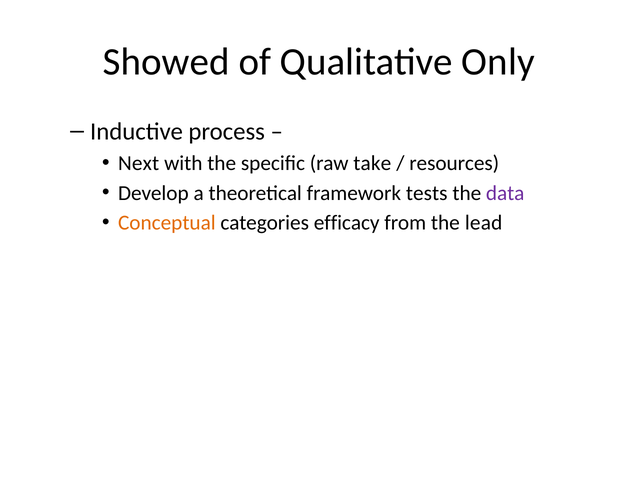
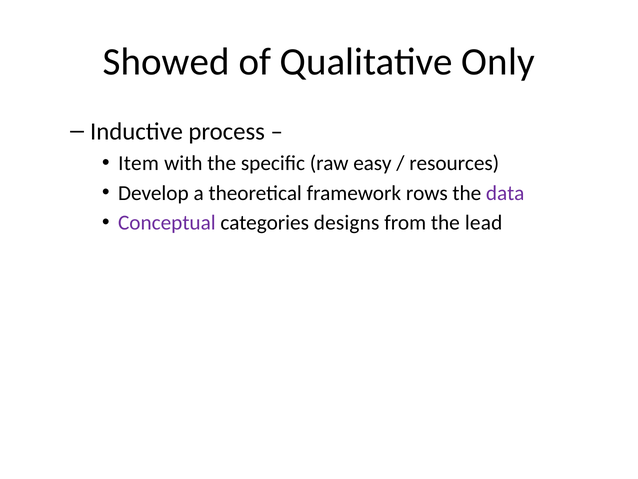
Next: Next -> Item (139, 163)
take: take -> easy (372, 163)
tests: tests -> rows (427, 193)
Conceptual colour: orange -> purple (167, 223)
efficacy: efficacy -> designs (347, 223)
